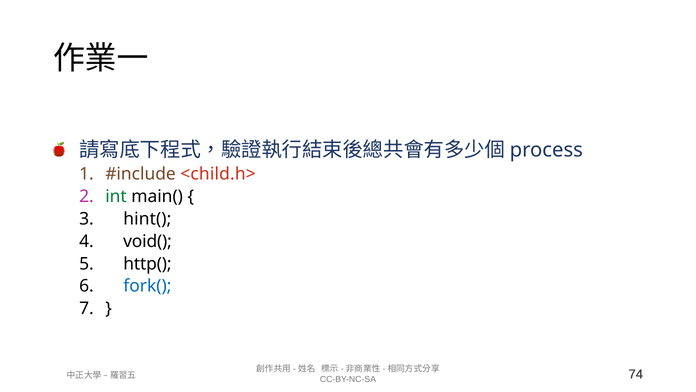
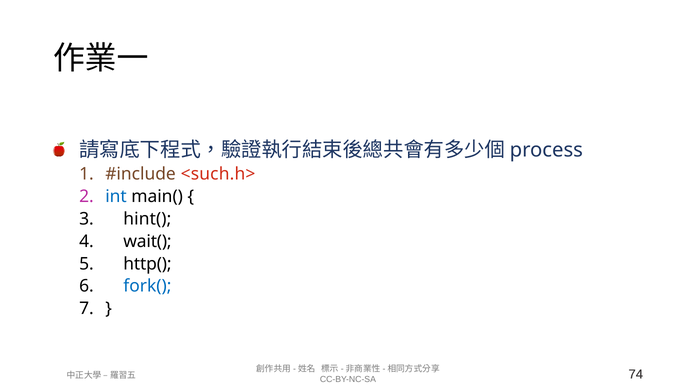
<child.h>: <child.h> -> <such.h> (218, 174)
int colour: green -> blue (116, 196)
void(: void( -> wait( (147, 241)
